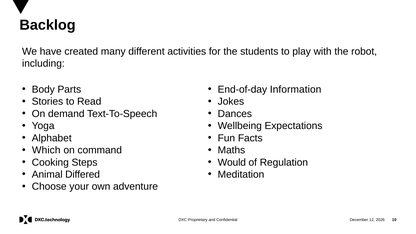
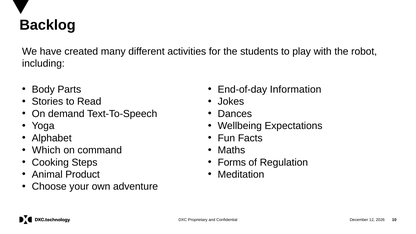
Would: Would -> Forms (232, 162)
Differed: Differed -> Product (83, 174)
